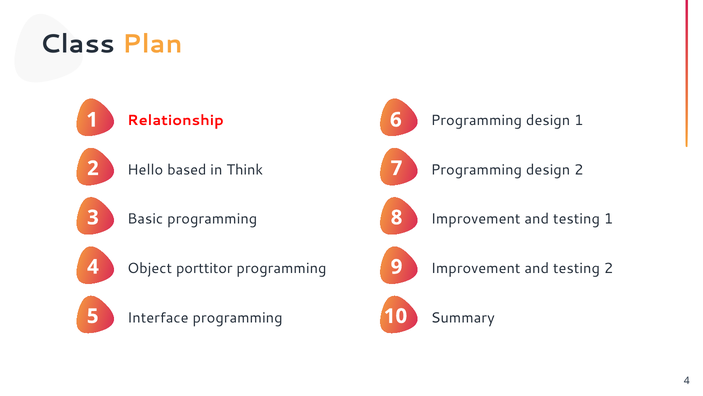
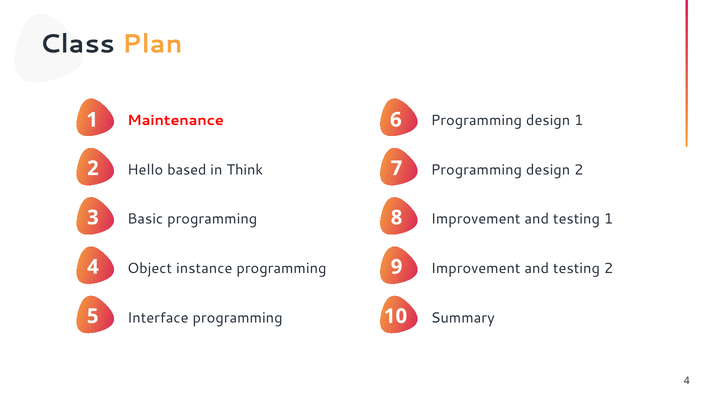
Relationship: Relationship -> Maintenance (176, 120)
porttitor: porttitor -> instance (204, 268)
